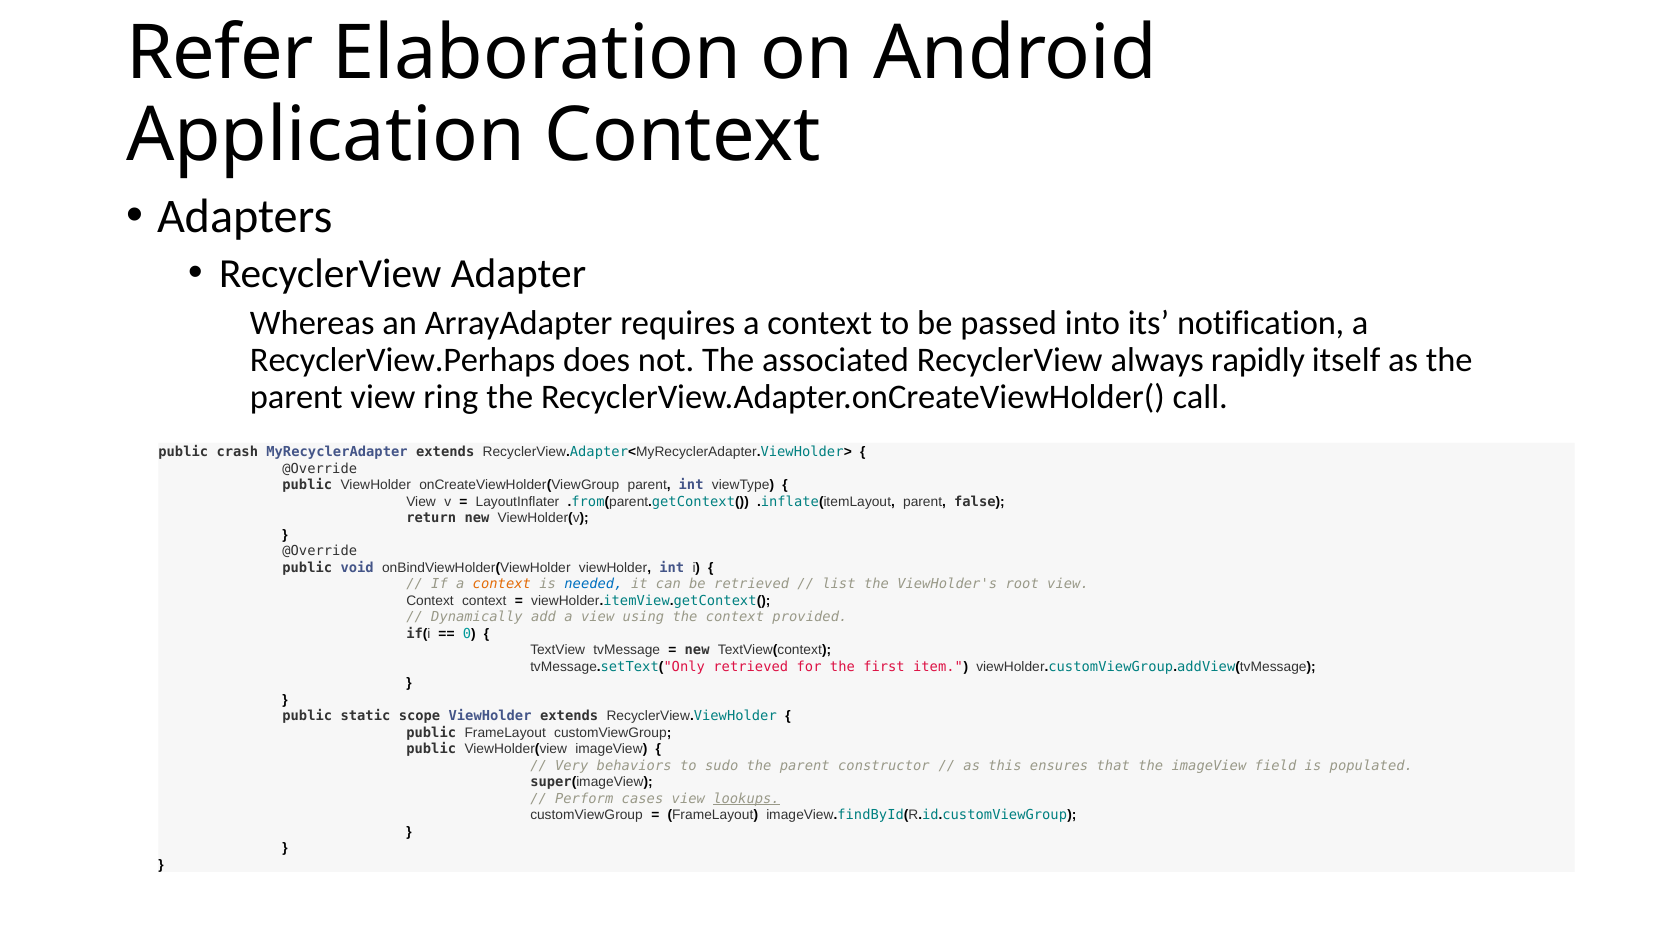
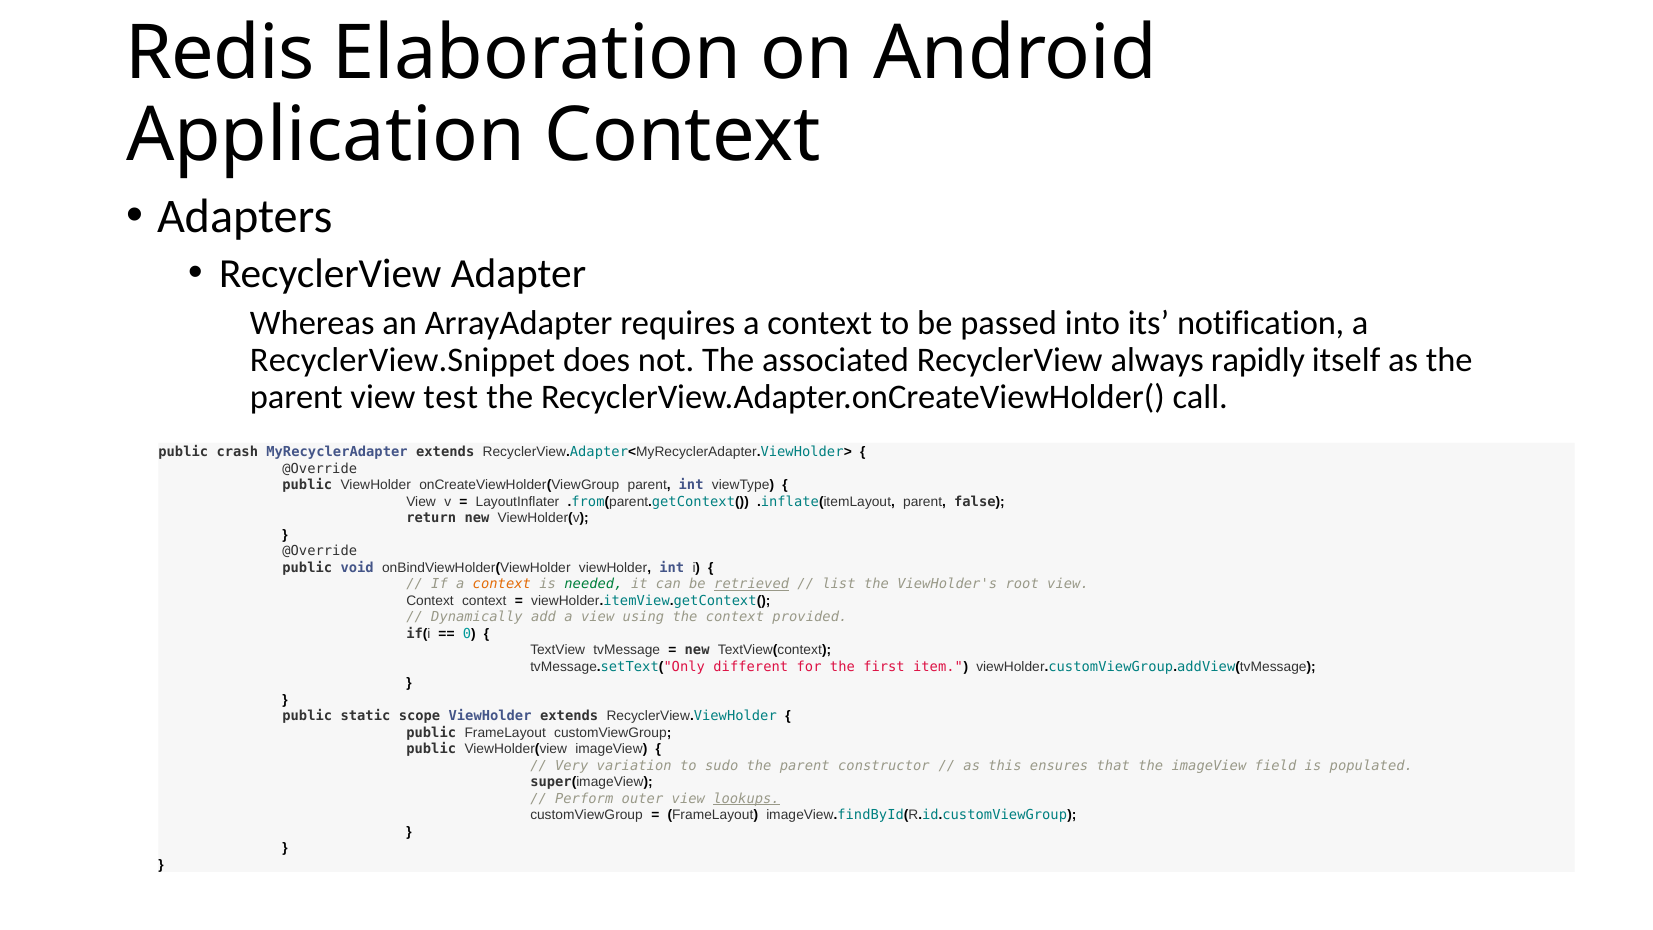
Refer: Refer -> Redis (220, 53)
RecyclerView.Perhaps: RecyclerView.Perhaps -> RecyclerView.Snippet (403, 360)
ring: ring -> test (451, 397)
needed colour: blue -> green (593, 584)
retrieved underline: none -> present (752, 584)
tvMessage.setText("Only retrieved: retrieved -> different (751, 666)
behaviors: behaviors -> variation (634, 765)
cases: cases -> outer (642, 798)
